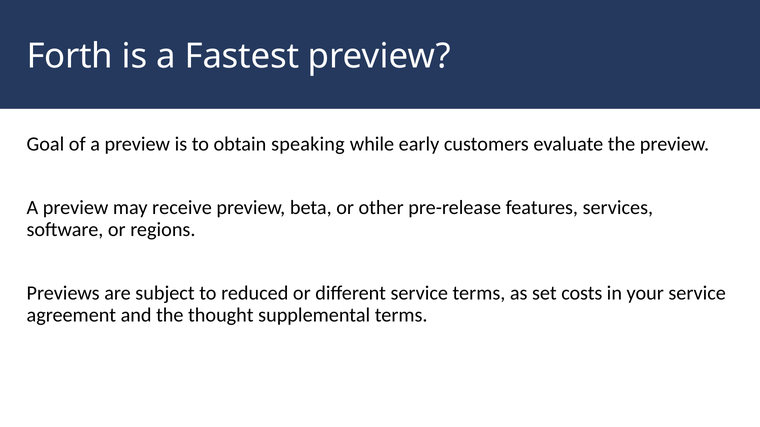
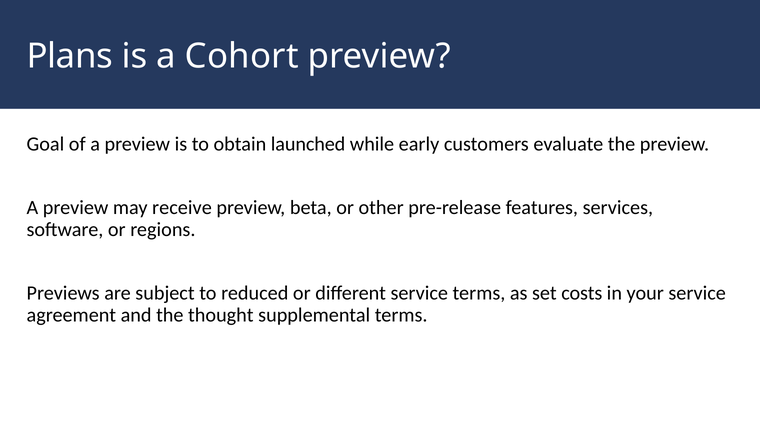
Forth: Forth -> Plans (70, 56)
Fastest: Fastest -> Cohort (242, 56)
speaking: speaking -> launched (308, 144)
